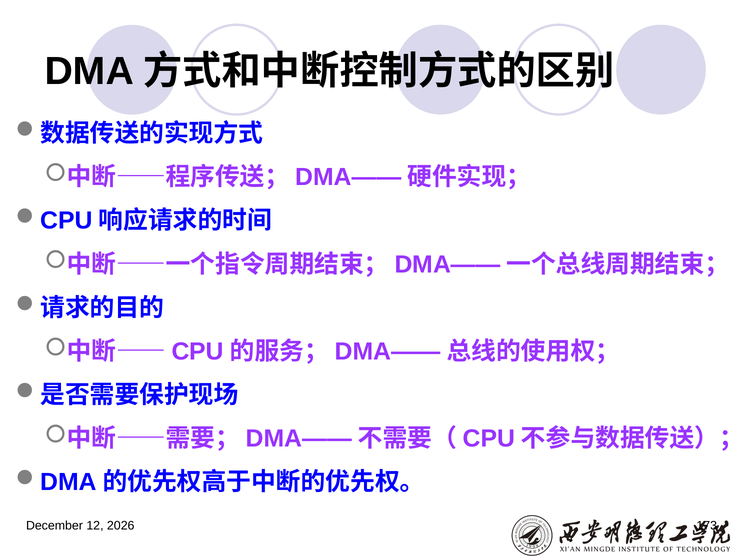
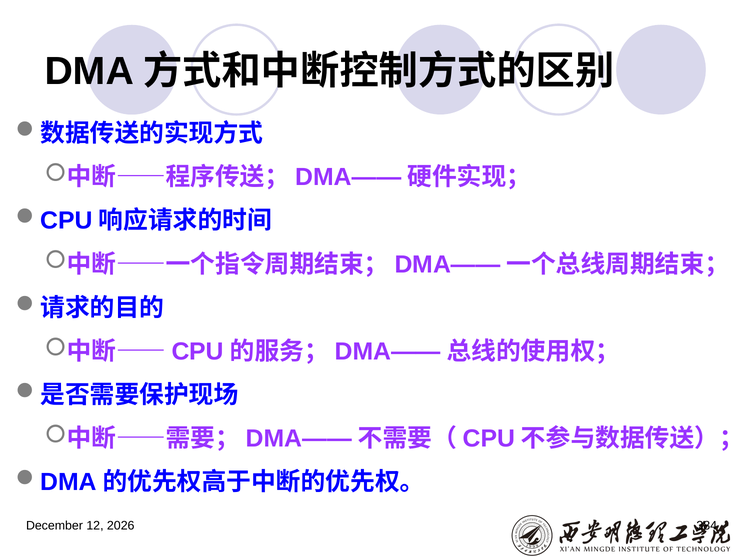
173: 173 -> 384 (707, 526)
